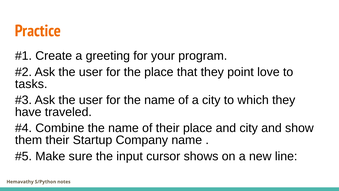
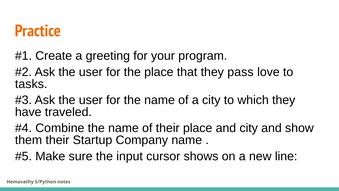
point: point -> pass (240, 72)
